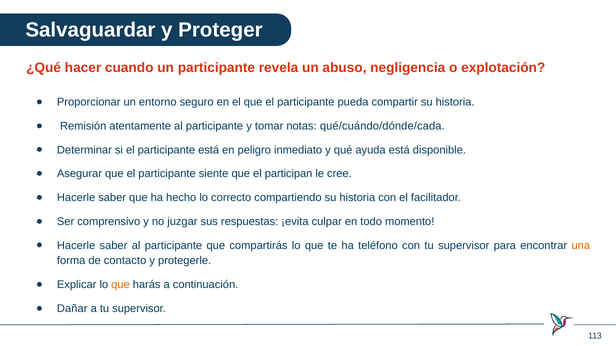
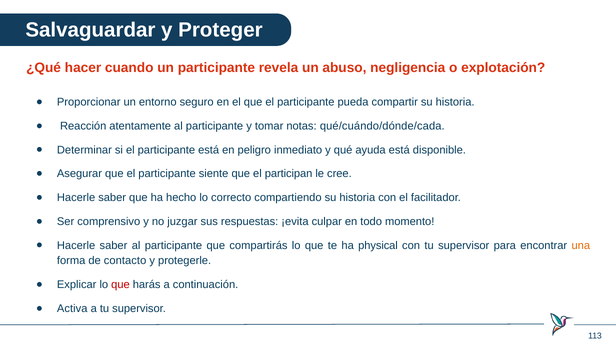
Remisión: Remisión -> Reacción (83, 126)
teléfono: teléfono -> physical (378, 246)
que colour: orange -> red (120, 285)
Dañar: Dañar -> Activa (72, 309)
